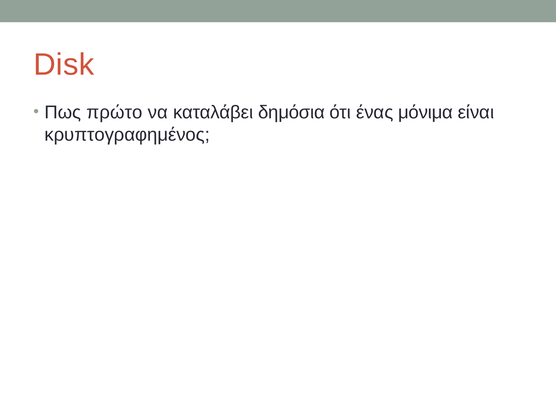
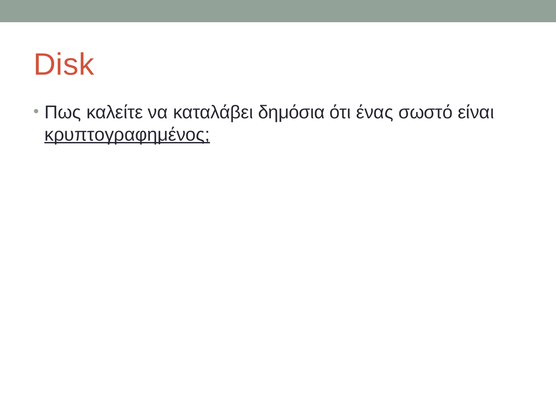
πρώτο: πρώτο -> καλείτε (115, 113)
μόνιμα: μόνιμα -> σωστό (426, 113)
κρυπτογραφημένος underline: none -> present (127, 135)
